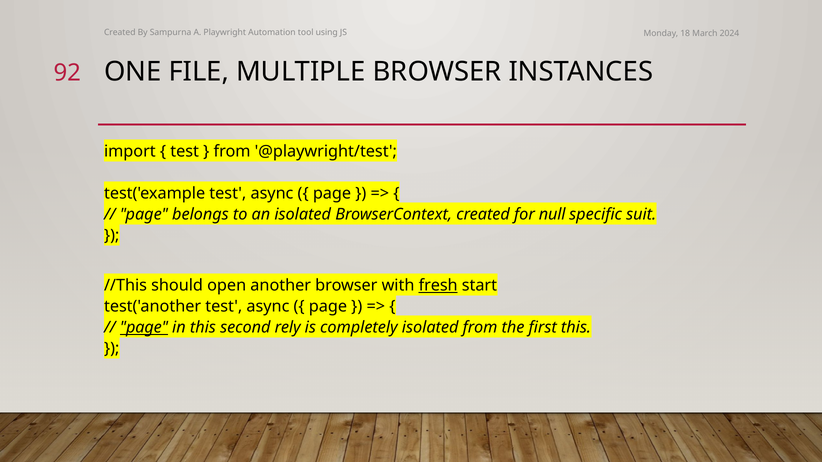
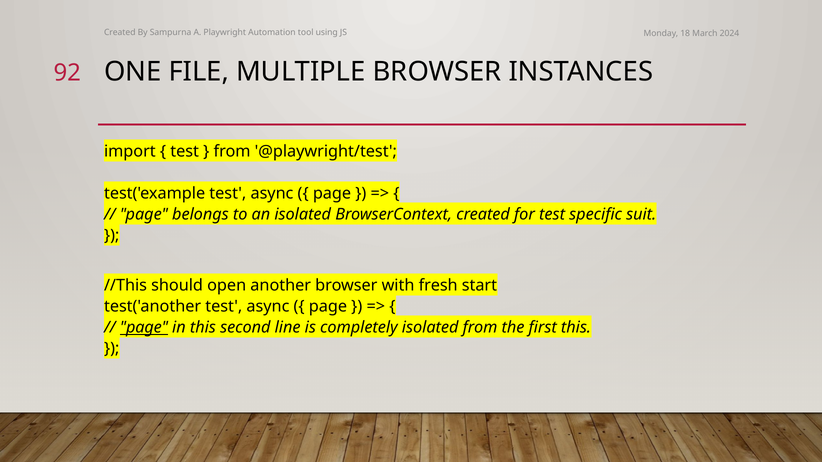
for null: null -> test (552, 215)
fresh underline: present -> none (438, 286)
rely: rely -> line (288, 328)
